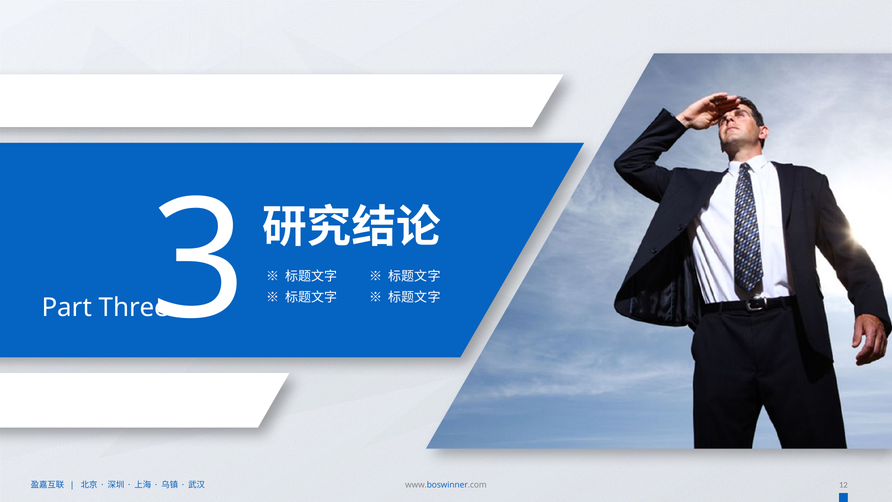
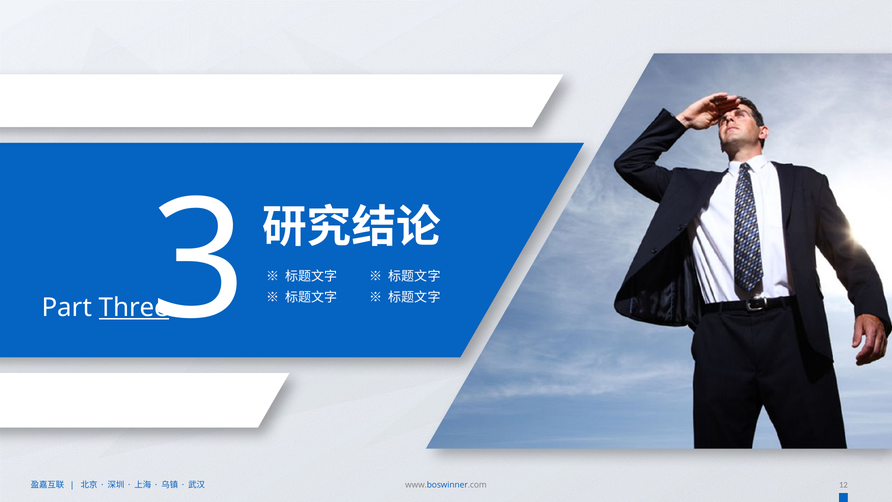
Three underline: none -> present (134, 307)
